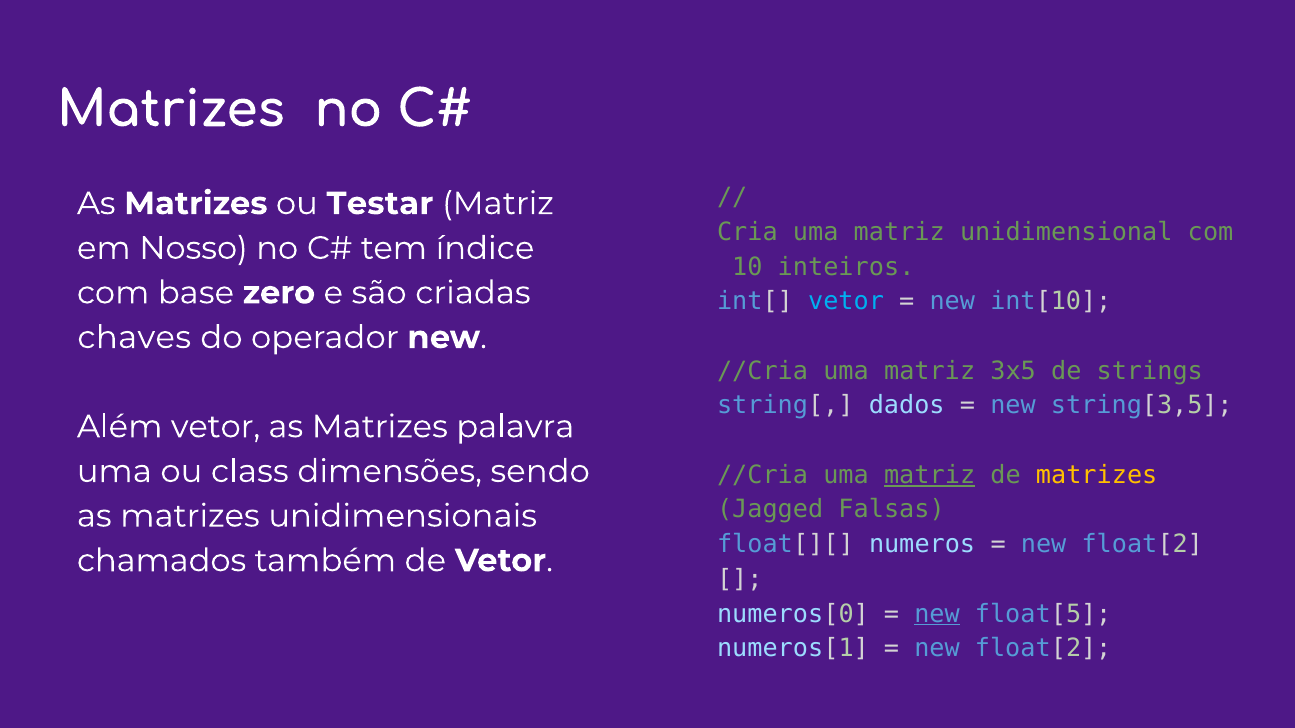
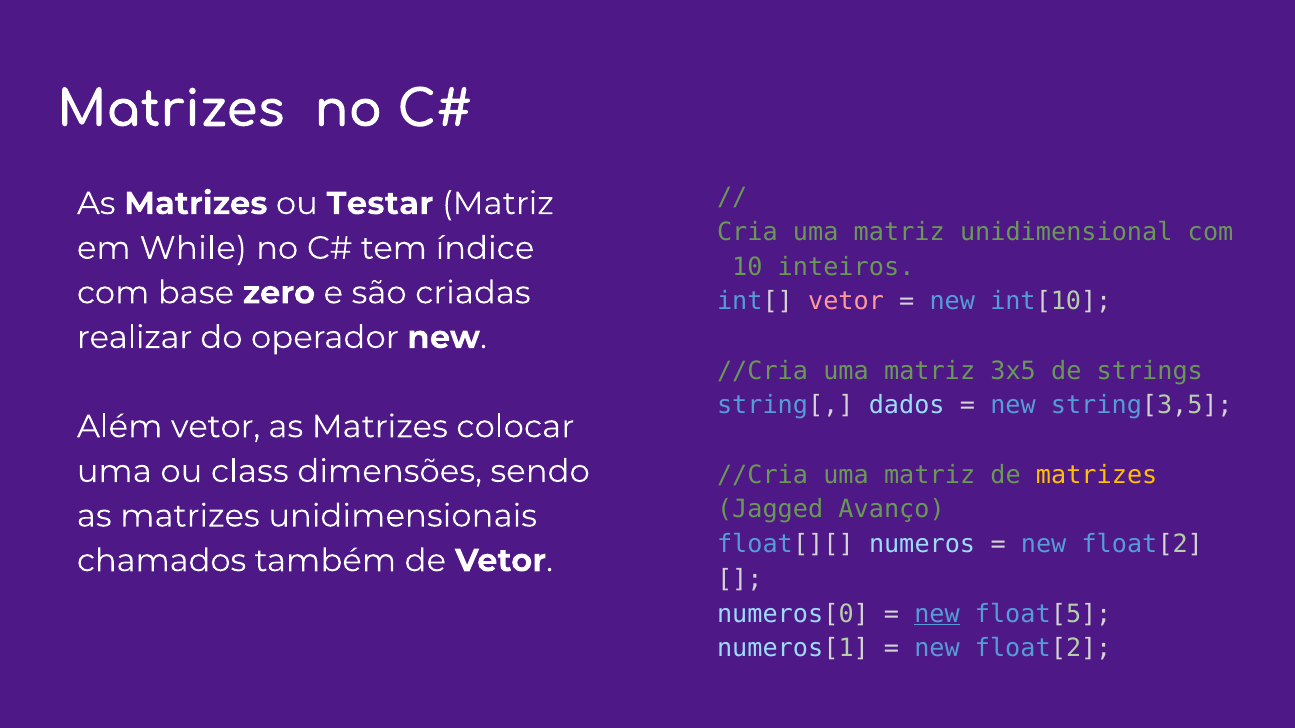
Nosso: Nosso -> While (193, 248)
vetor colour: light blue -> pink (846, 302)
chaves: chaves -> realizar (135, 338)
palavra: palavra -> colocar (515, 427)
matriz underline: present -> none (930, 475)
Falsas: Falsas -> Avanço (892, 510)
